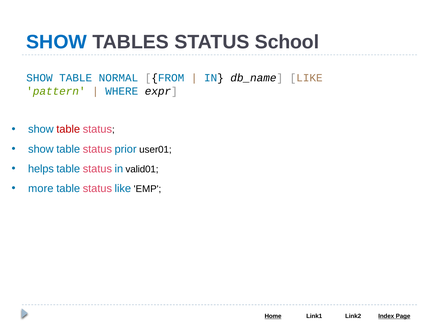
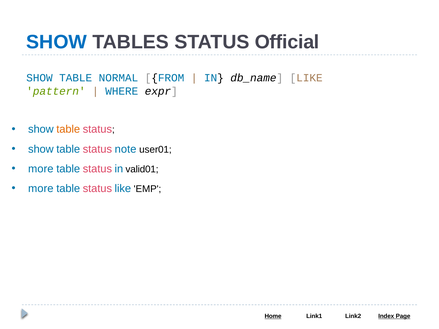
School: School -> Official (287, 42)
table colour: red -> orange (68, 129)
prior: prior -> note (126, 149)
helps: helps -> more (41, 169)
